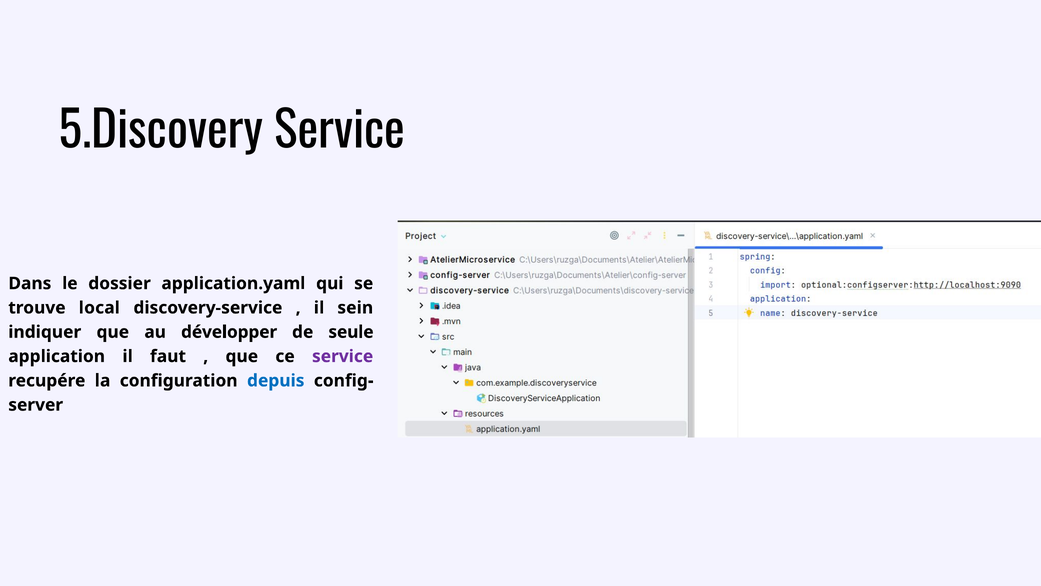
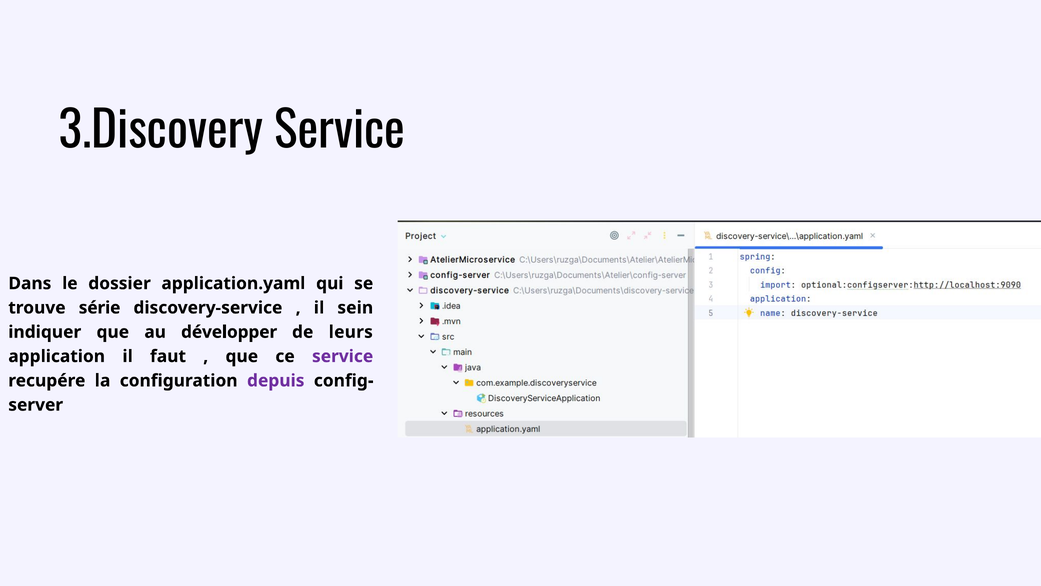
5.Discovery: 5.Discovery -> 3.Discovery (161, 132)
local: local -> série (100, 308)
seule: seule -> leurs (351, 332)
depuis colour: blue -> purple (276, 380)
